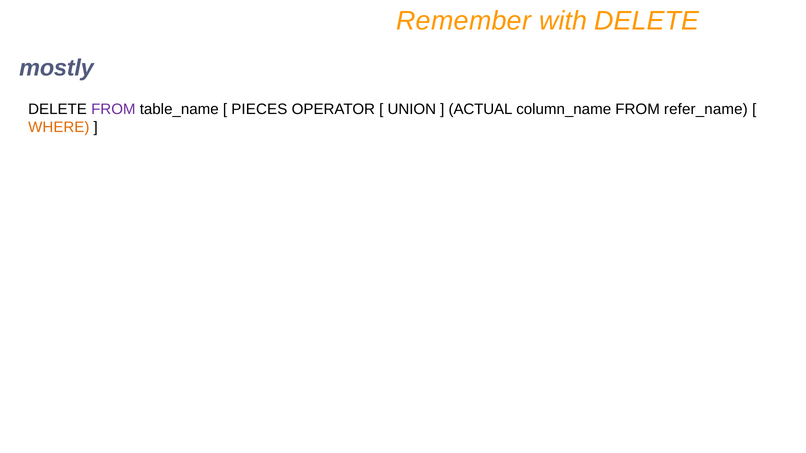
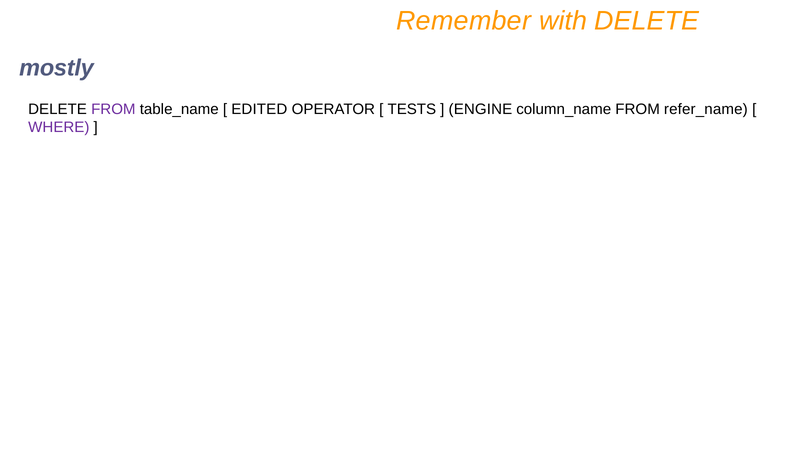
PIECES: PIECES -> EDITED (259, 109)
UNION: UNION -> TESTS (412, 109)
ACTUAL: ACTUAL -> ENGINE (480, 109)
WHERE colour: orange -> purple (59, 128)
